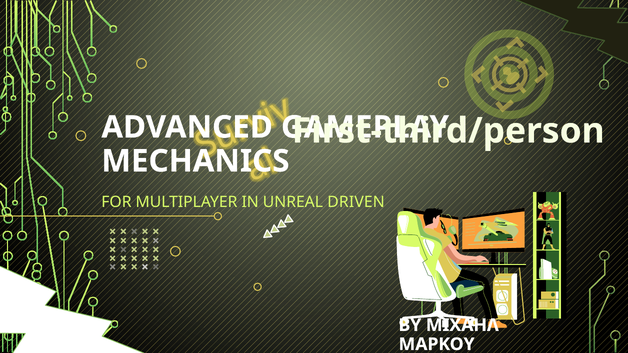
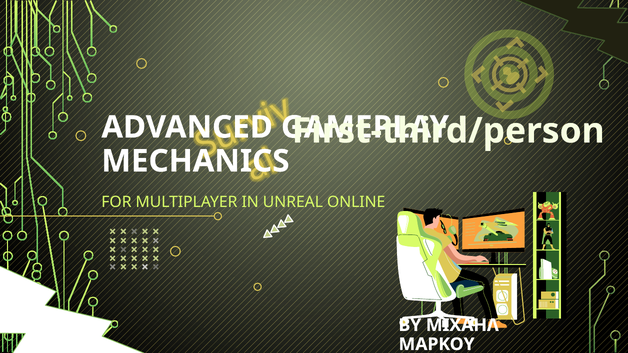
DRIVEN: DRIVEN -> ONLINE (356, 202)
